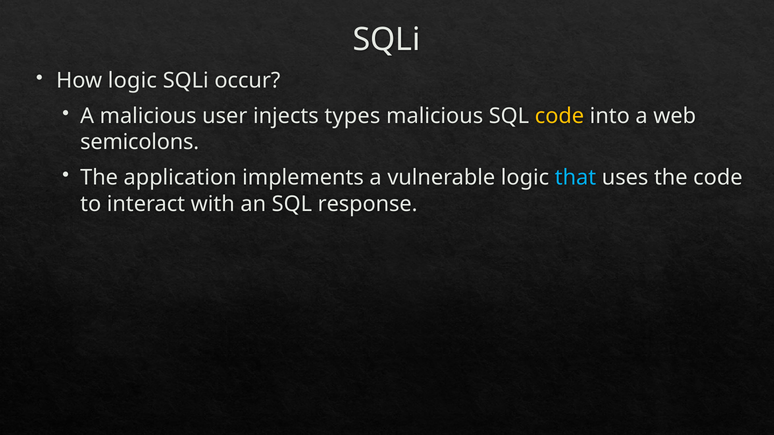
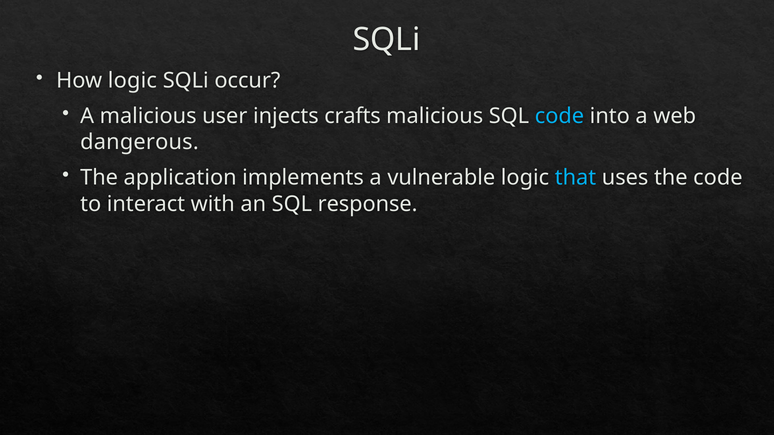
types: types -> crafts (353, 116)
code colour: yellow -> light blue (559, 116)
semicolons: semicolons -> dangerous (139, 142)
